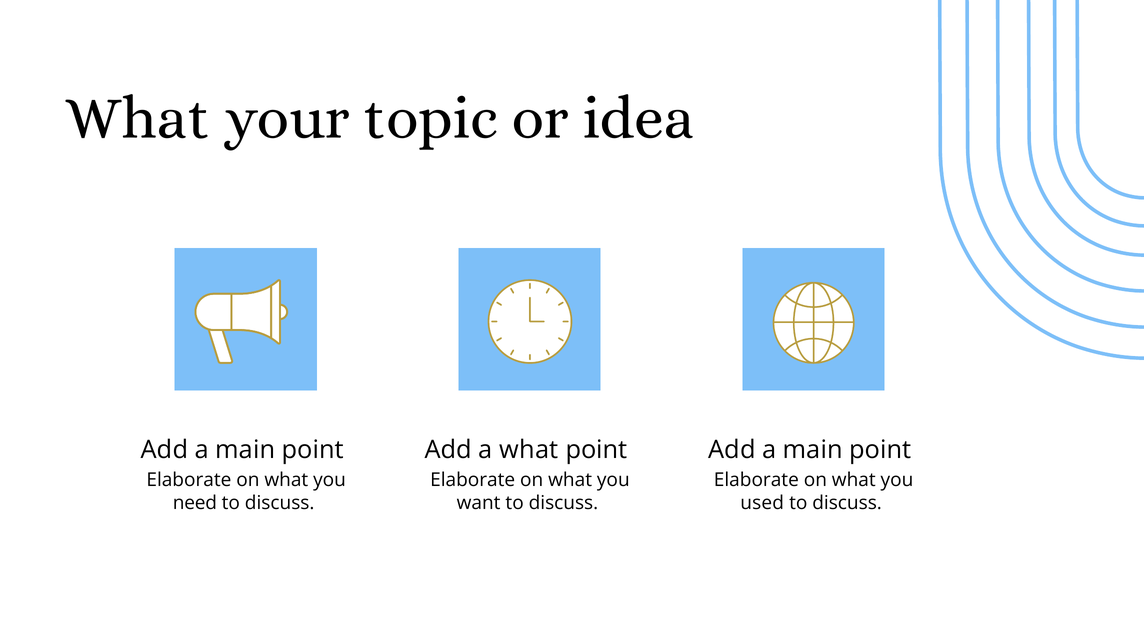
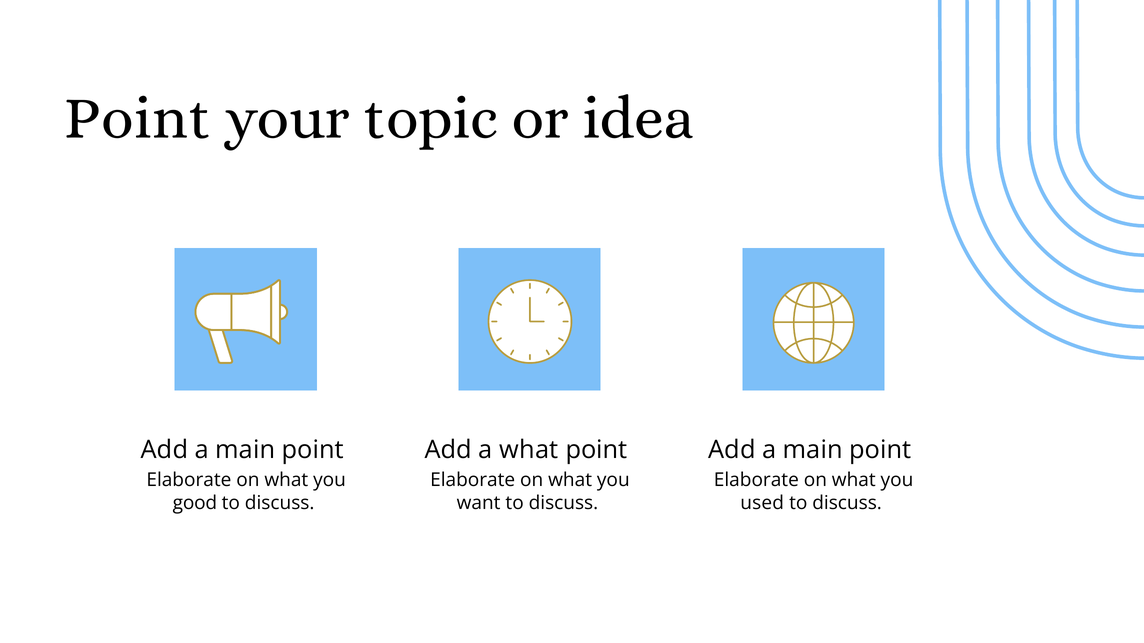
What: What -> Point (138, 118)
need: need -> good (195, 503)
